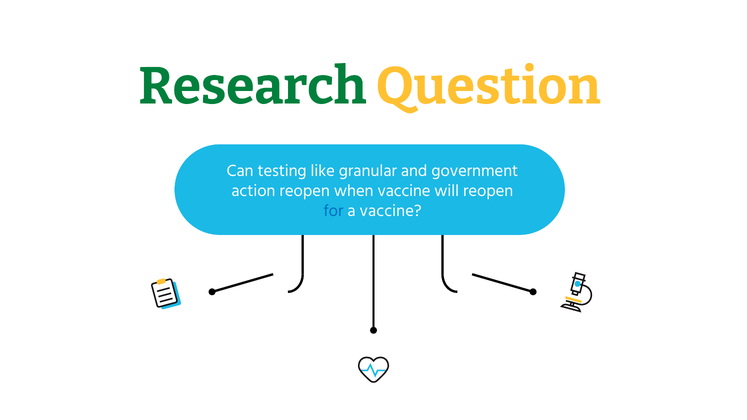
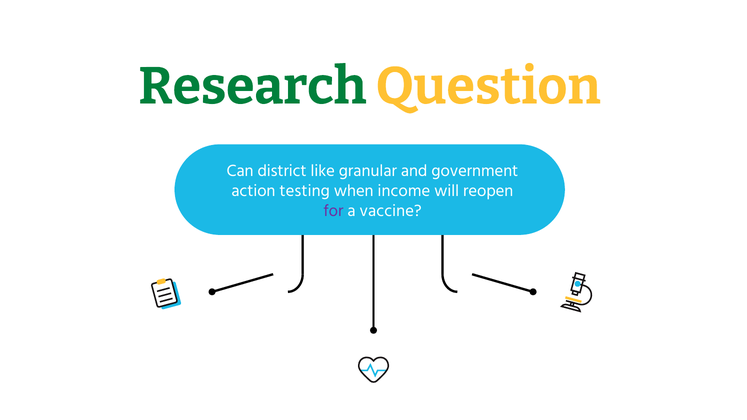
testing: testing -> district (282, 171)
action reopen: reopen -> testing (305, 191)
when vaccine: vaccine -> income (404, 191)
for colour: blue -> purple (333, 211)
